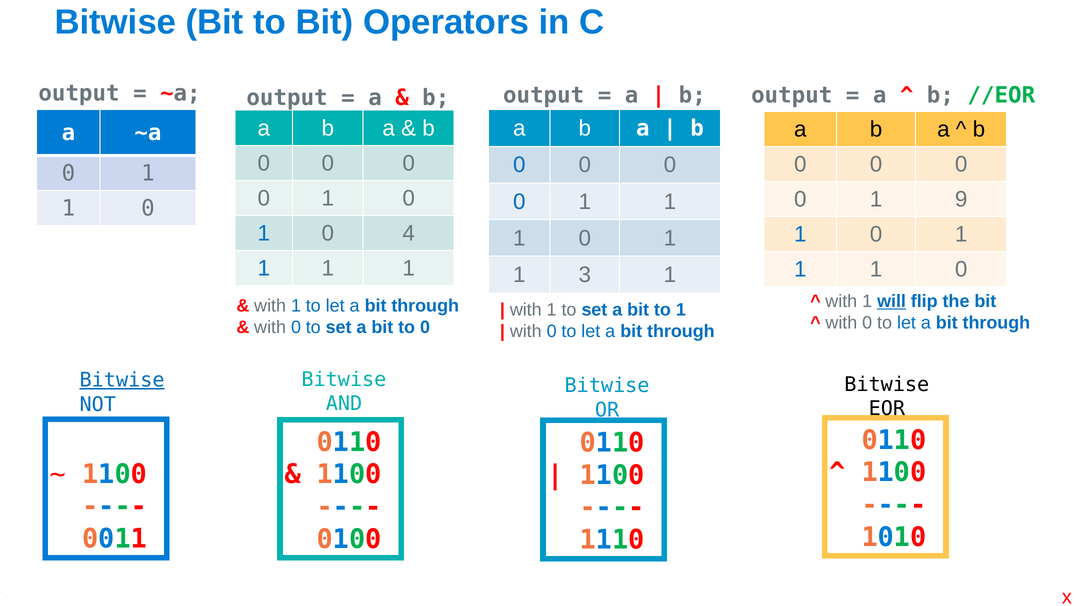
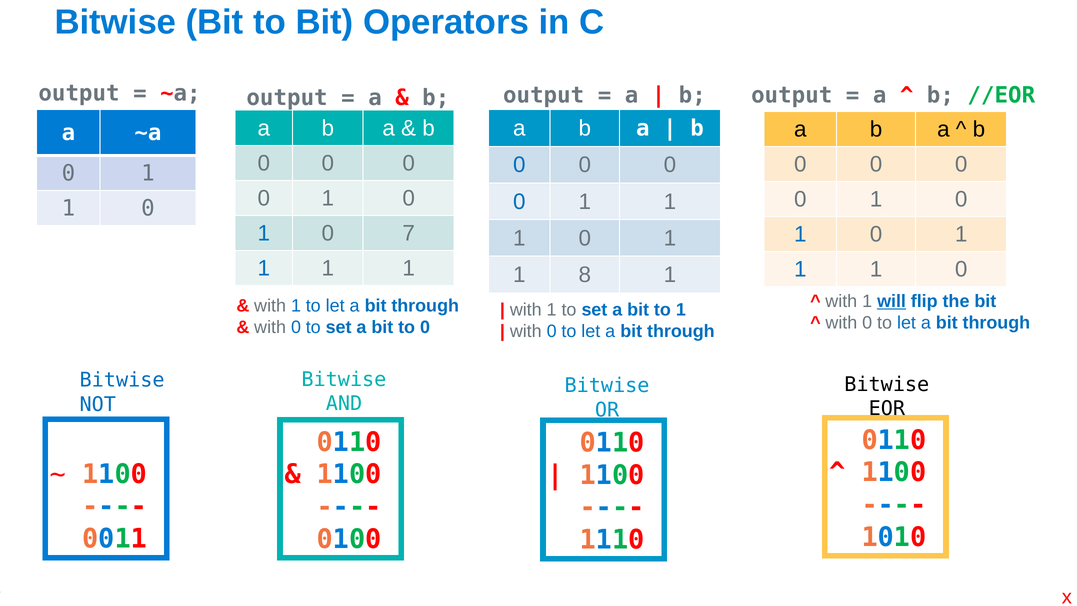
9: 9 -> 0 (961, 199)
4: 4 -> 7 (409, 233)
1 3: 3 -> 8 (585, 275)
Bitwise underline: present -> none (122, 380)
